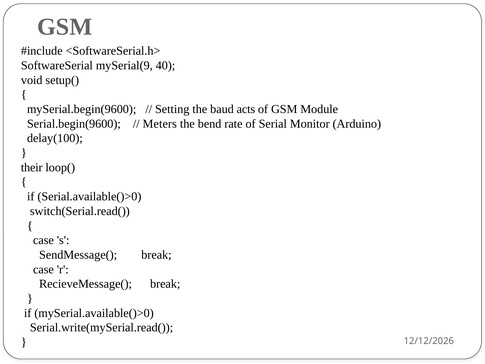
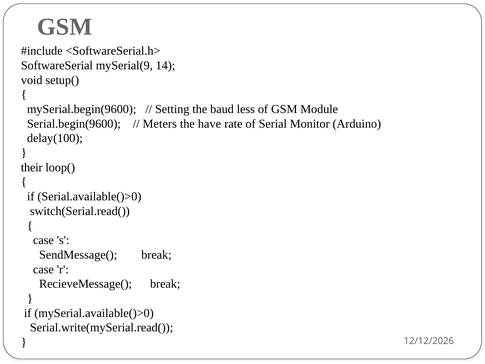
40: 40 -> 14 (165, 65)
acts: acts -> less (246, 109)
bend: bend -> have (209, 124)
